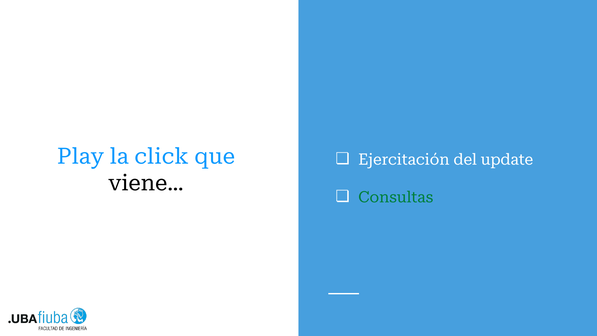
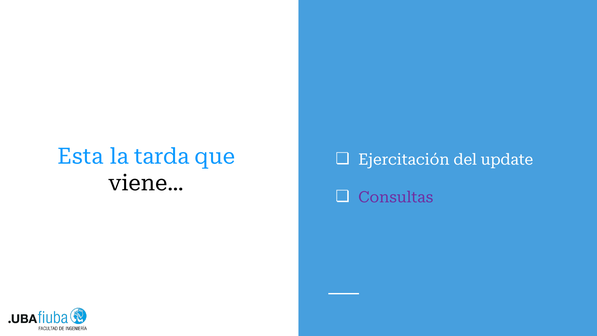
Play: Play -> Esta (81, 156)
click: click -> tarda (162, 156)
Consultas colour: green -> purple (396, 197)
